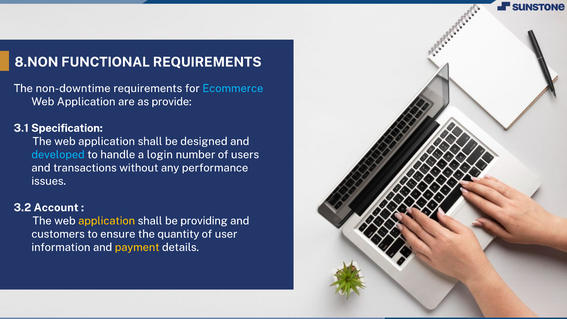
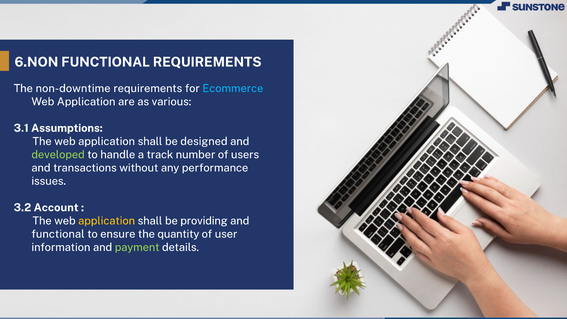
8.NON: 8.NON -> 6.NON (36, 62)
provide: provide -> various (171, 102)
Specification: Specification -> Assumptions (67, 128)
developed colour: light blue -> light green (58, 155)
login: login -> track (160, 155)
customers: customers -> functional (58, 234)
payment colour: yellow -> light green (137, 247)
